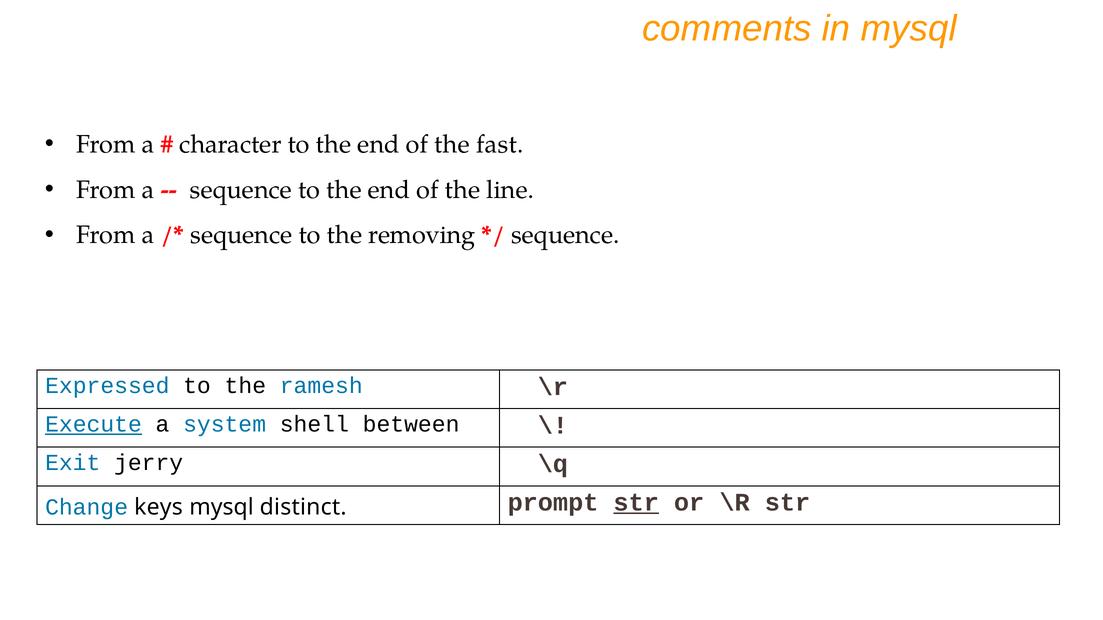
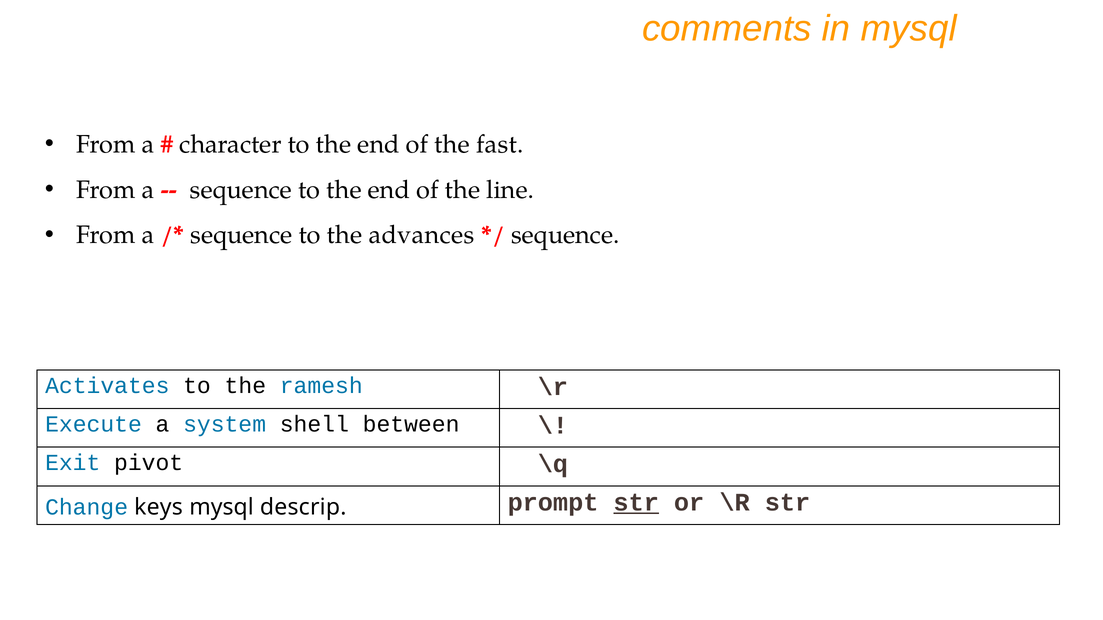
removing: removing -> advances (422, 235)
Expressed: Expressed -> Activates (107, 386)
Execute underline: present -> none (93, 425)
jerry: jerry -> pivot (149, 463)
distinct: distinct -> descrip (303, 507)
